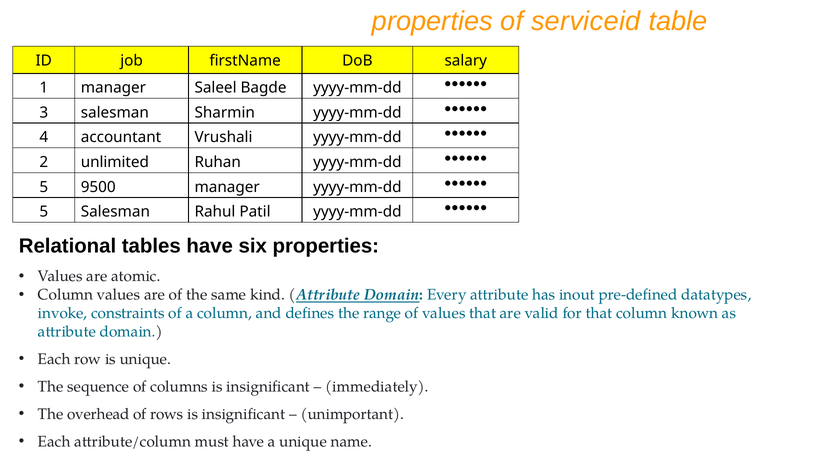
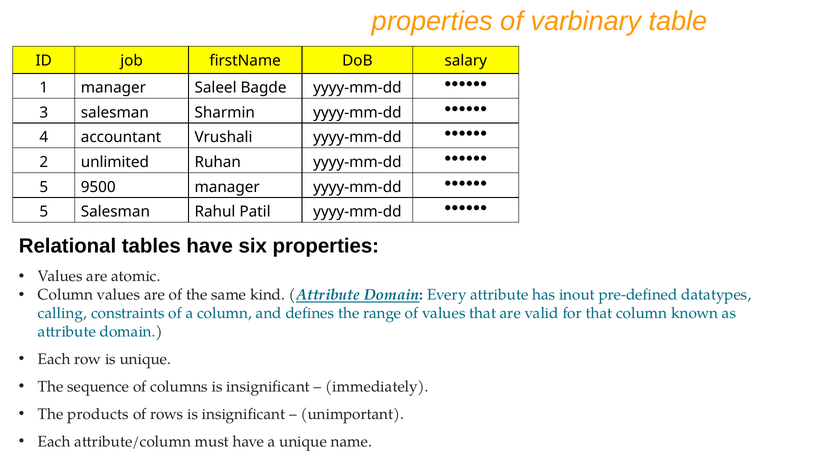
serviceid: serviceid -> varbinary (586, 21)
invoke: invoke -> calling (63, 313)
overhead: overhead -> products (98, 414)
